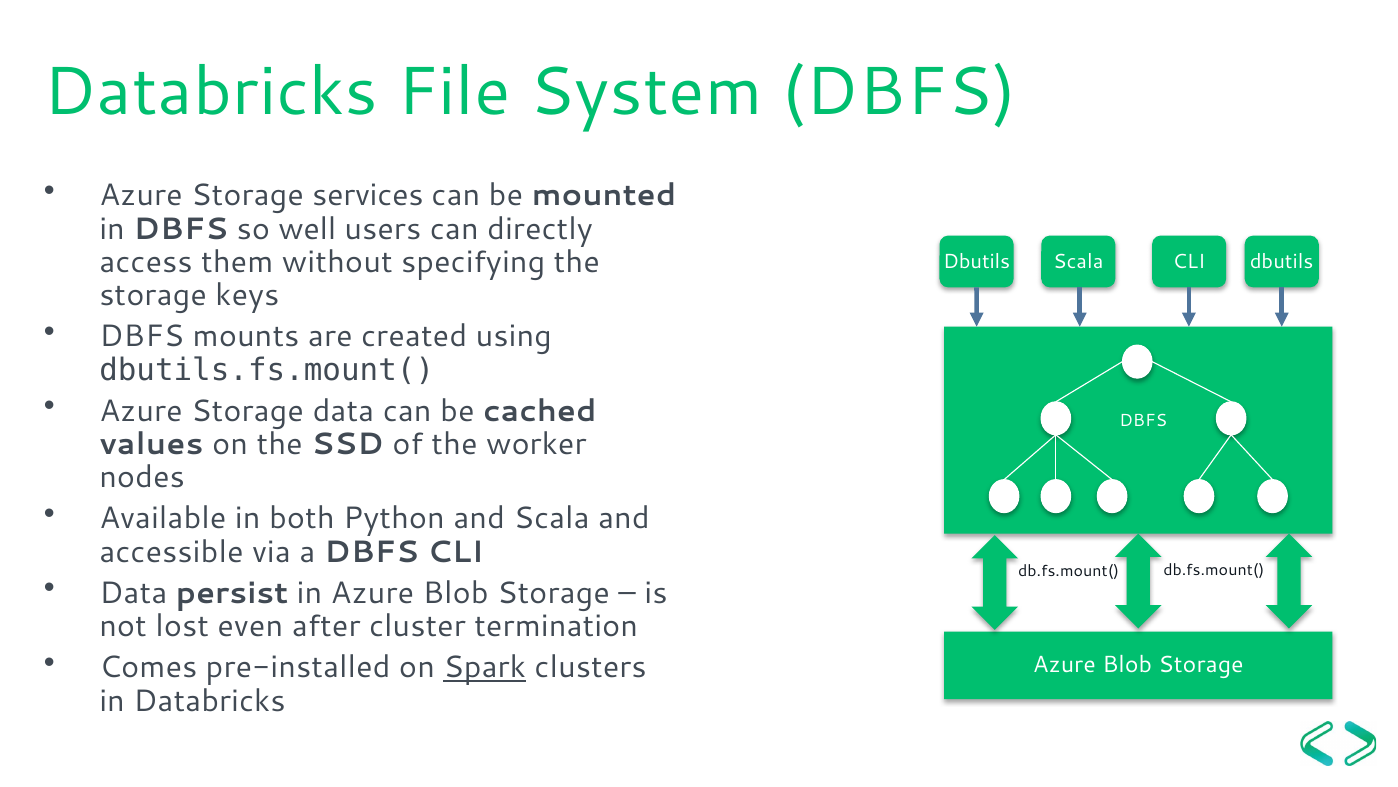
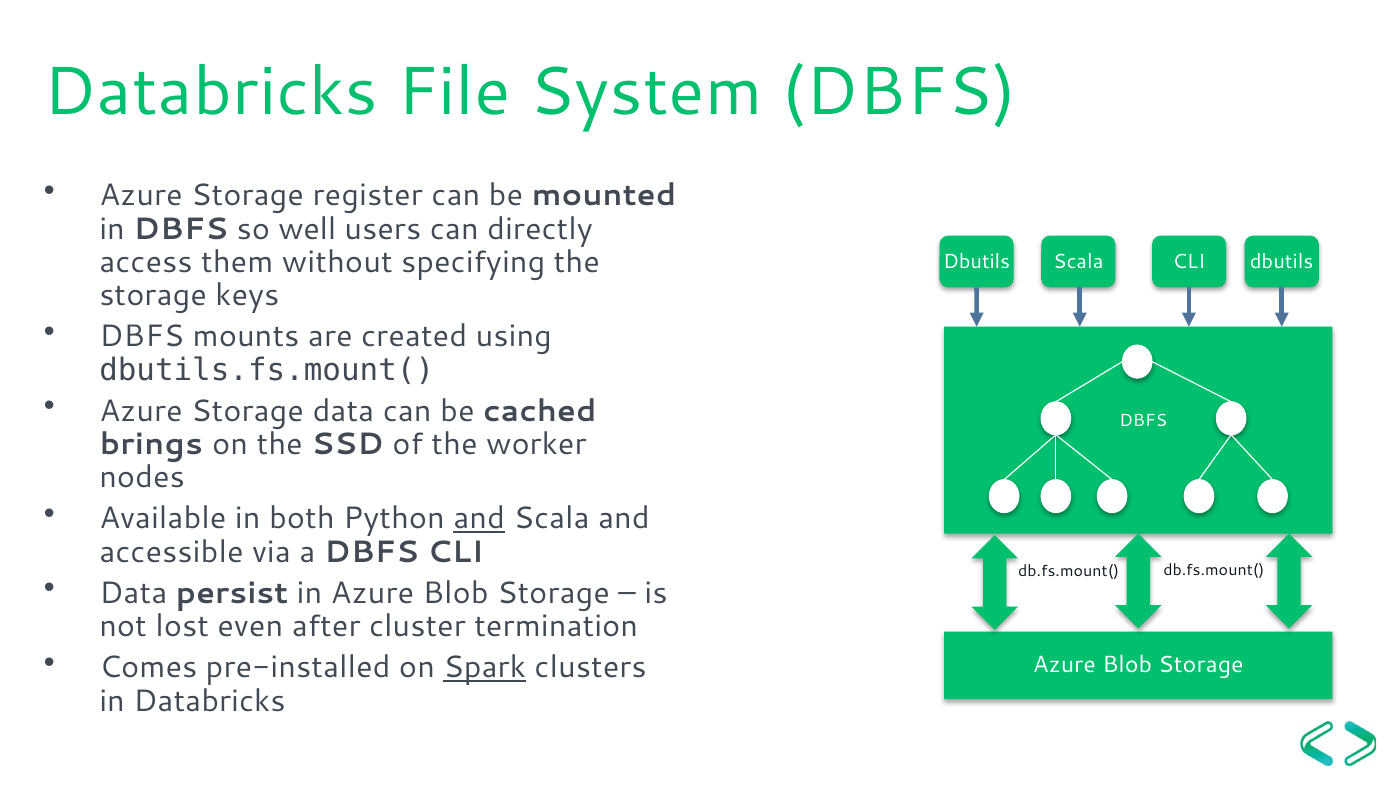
services: services -> register (368, 195)
values: values -> brings (151, 444)
and underline: none -> present (479, 518)
